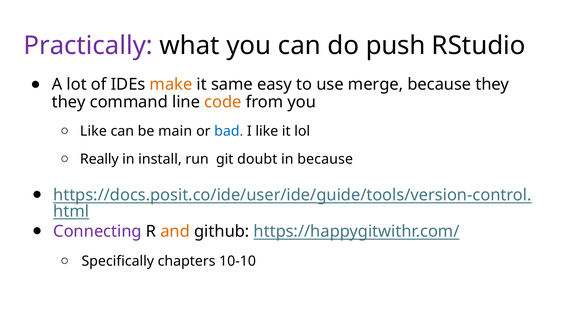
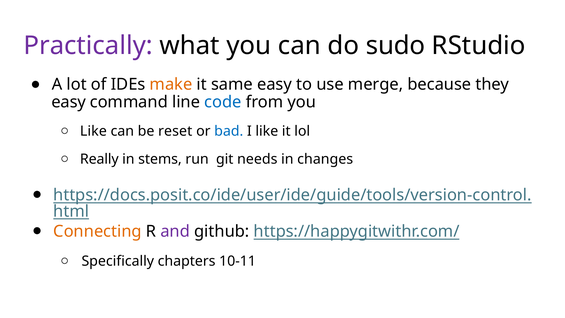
push: push -> sudo (396, 46)
they: they -> easy (69, 102)
code colour: orange -> blue (223, 102)
main: main -> reset (175, 131)
install: install -> stems (160, 159)
doubt: doubt -> needs (257, 159)
in because: because -> changes (325, 159)
Connecting colour: purple -> orange (97, 231)
and colour: orange -> purple (175, 231)
10-10: 10-10 -> 10-11 (238, 261)
